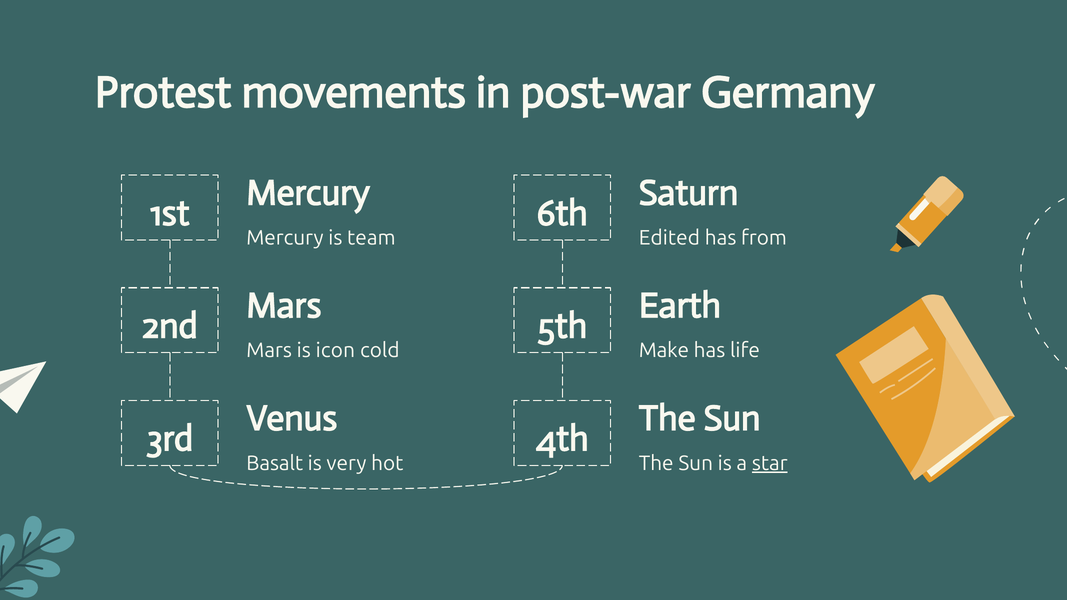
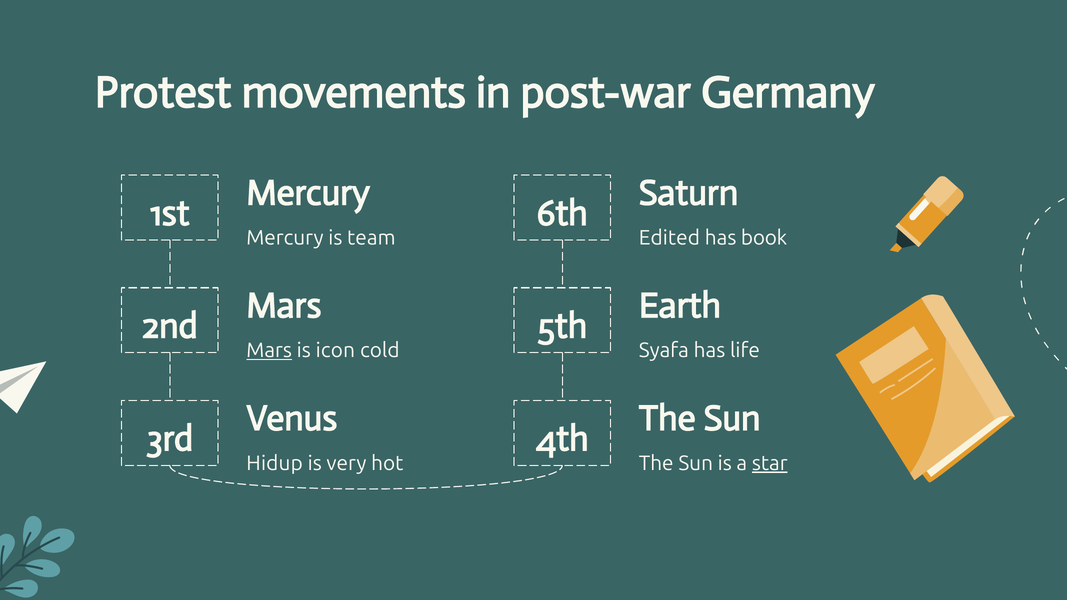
from: from -> book (764, 238)
Mars underline: none -> present (269, 351)
Make: Make -> Syafa (664, 351)
Basalt: Basalt -> Hidup (275, 463)
